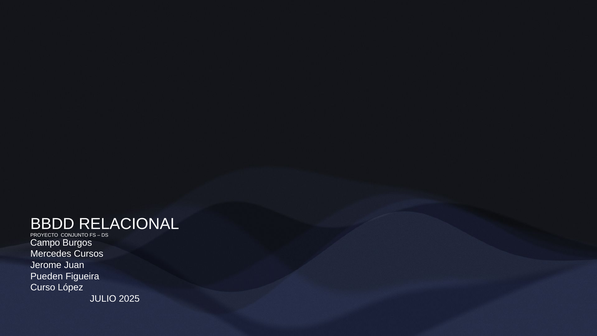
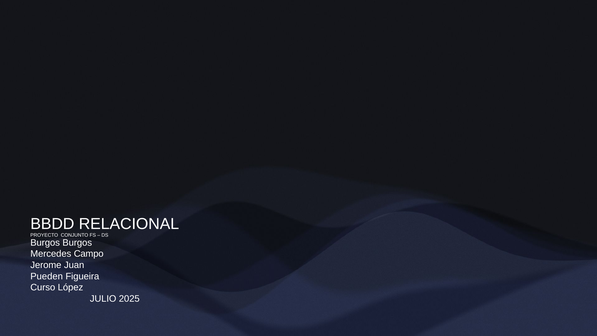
Campo: Campo -> Burgos (45, 243)
Cursos: Cursos -> Campo (89, 254)
